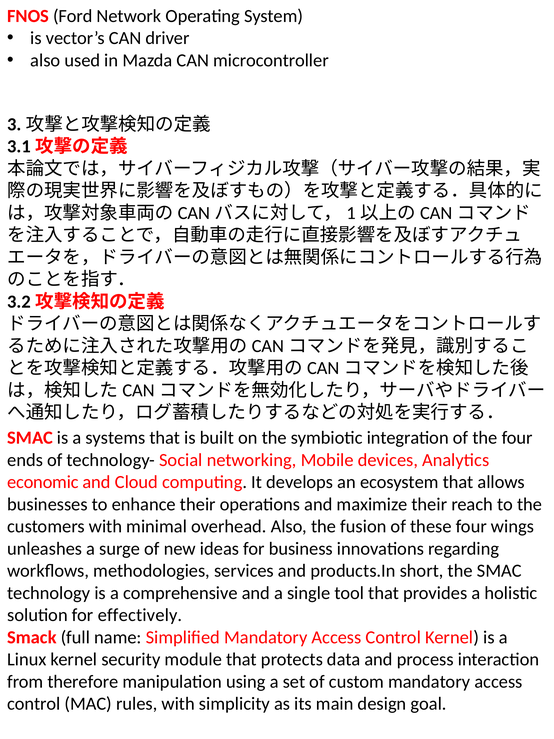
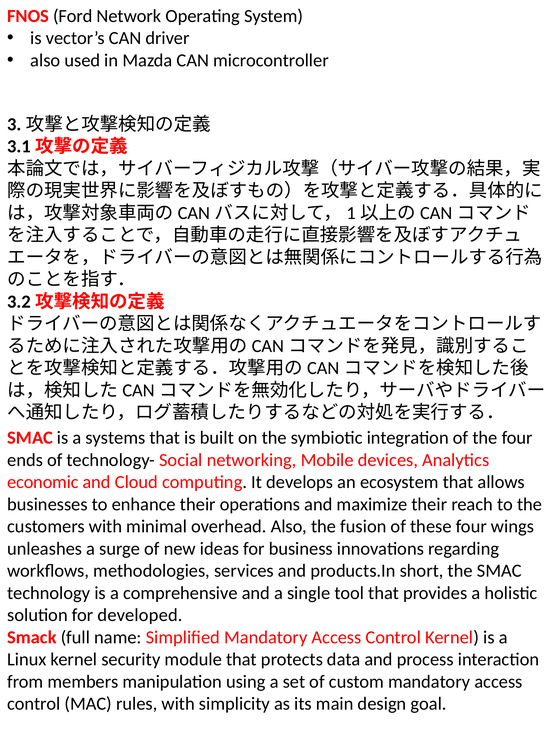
effectively: effectively -> developed (140, 615)
therefore: therefore -> members (83, 681)
